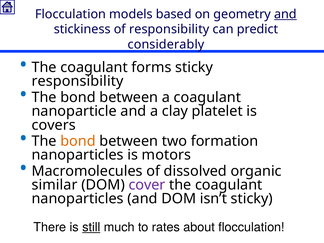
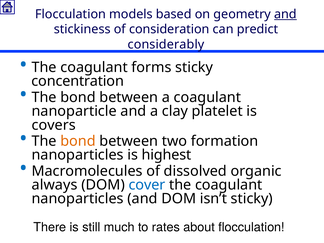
of responsibility: responsibility -> consideration (169, 29)
responsibility: responsibility -> concentration (78, 81)
motors: motors -> highest (166, 155)
similar: similar -> always (55, 185)
cover colour: purple -> blue (147, 185)
still underline: present -> none (91, 227)
